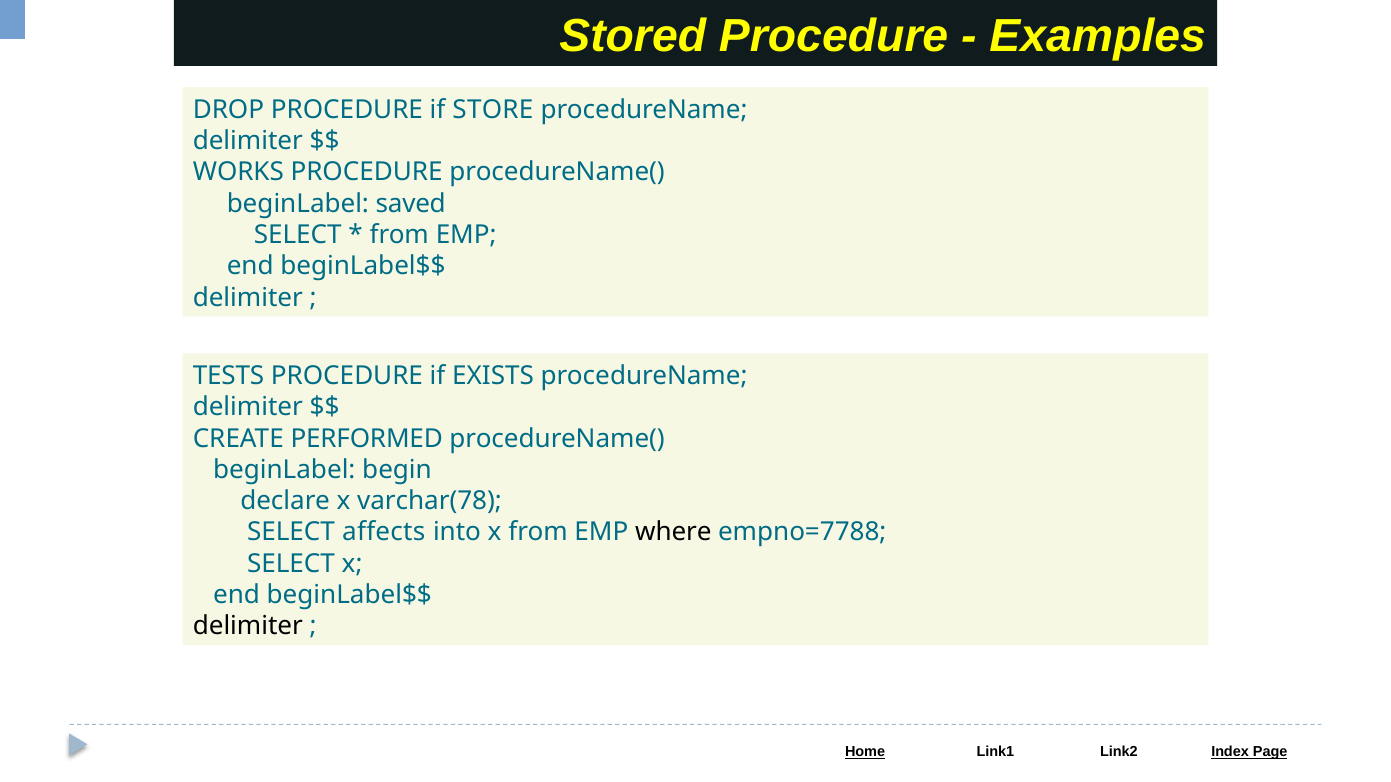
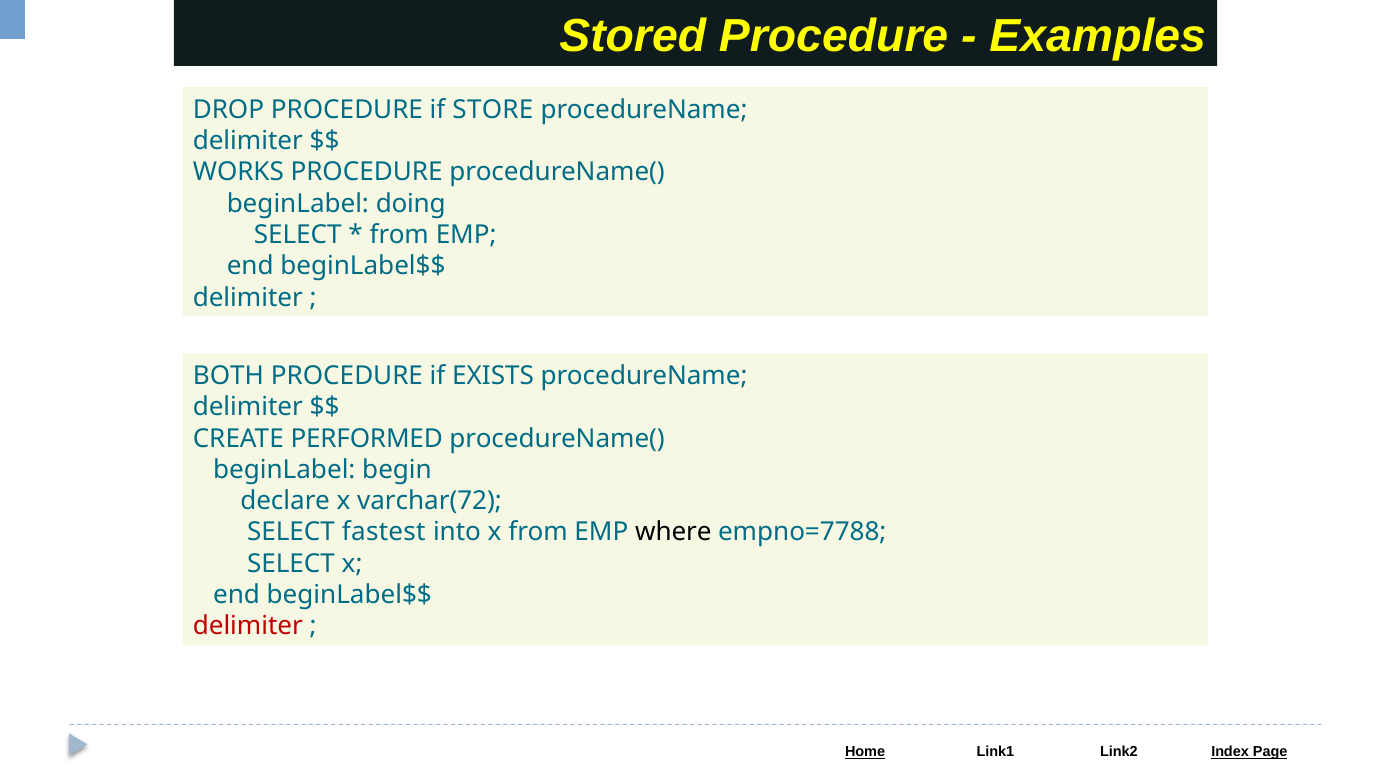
saved: saved -> doing (411, 204)
TESTS: TESTS -> BOTH (228, 376)
varchar(78: varchar(78 -> varchar(72 (429, 501)
affects: affects -> fastest (384, 533)
delimiter colour: black -> red (248, 626)
